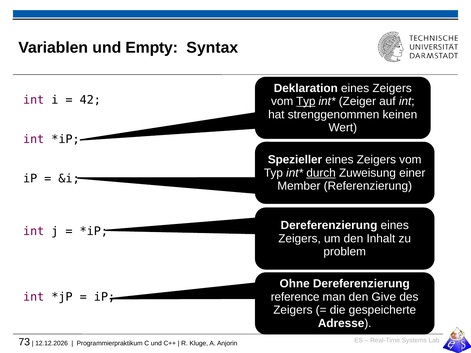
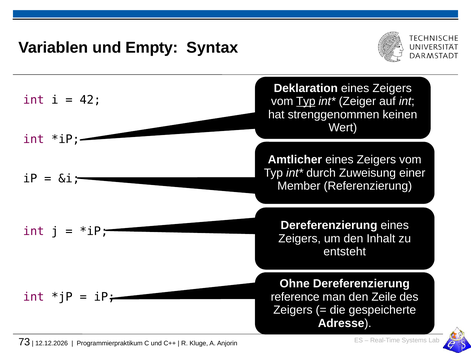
Spezieller: Spezieller -> Amtlicher (295, 160)
durch underline: present -> none (321, 173)
problem: problem -> entsteht (345, 252)
Give: Give -> Zeile (384, 297)
